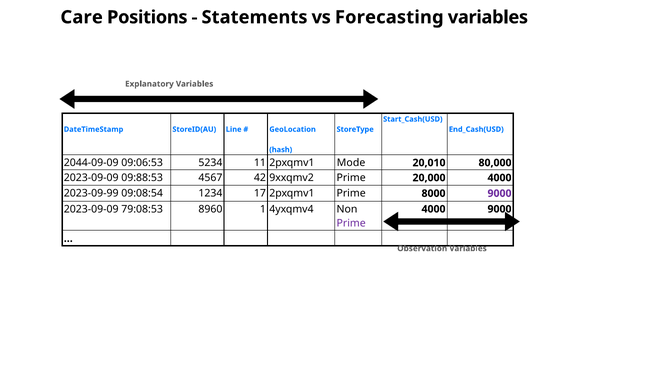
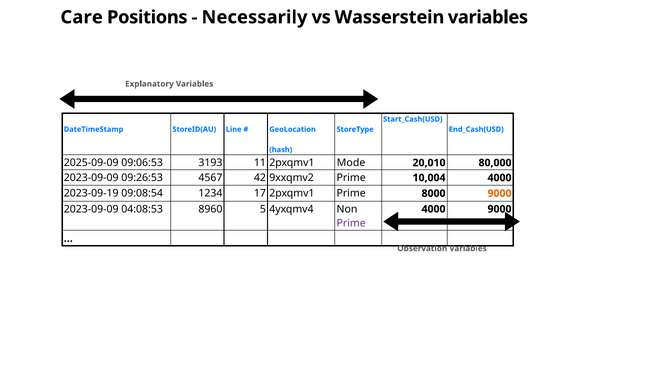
Statements: Statements -> Necessarily (254, 17)
Forecasting: Forecasting -> Wasserstein (389, 17)
2044-09-09: 2044-09-09 -> 2025-09-09 (91, 163)
5234: 5234 -> 3193 (210, 163)
09:88:53: 09:88:53 -> 09:26:53 (142, 178)
20,000: 20,000 -> 10,004 (429, 178)
2023-09-99: 2023-09-99 -> 2023-09-19 (91, 194)
9000 colour: purple -> orange (500, 194)
79:08:53: 79:08:53 -> 04:08:53 (142, 209)
1: 1 -> 5 (263, 209)
